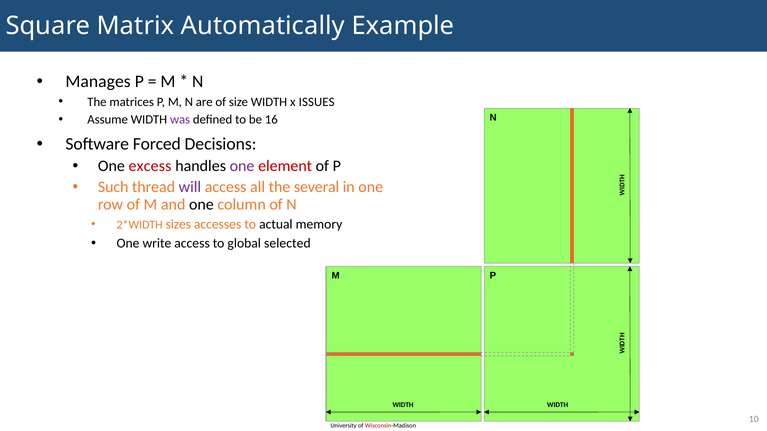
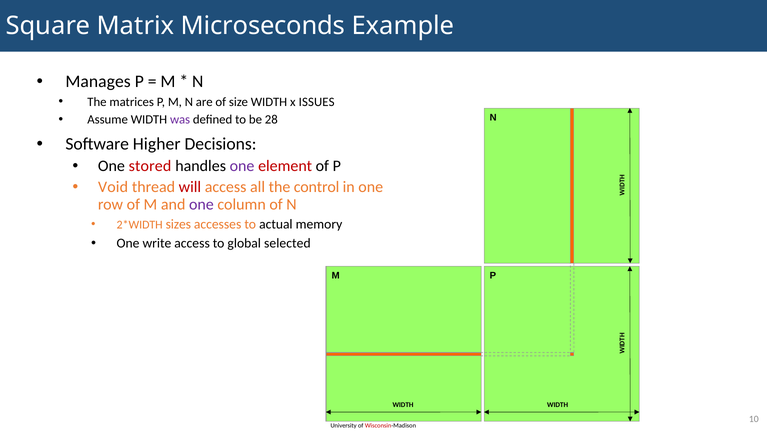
Automatically: Automatically -> Microseconds (263, 26)
16: 16 -> 28 (271, 120)
Forced: Forced -> Higher (157, 144)
excess: excess -> stored (150, 166)
Such: Such -> Void (113, 187)
will colour: purple -> red (190, 187)
several: several -> control (317, 187)
one colour: black -> purple (201, 205)
